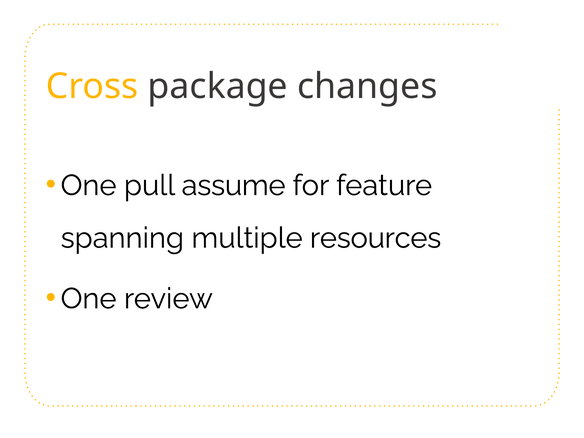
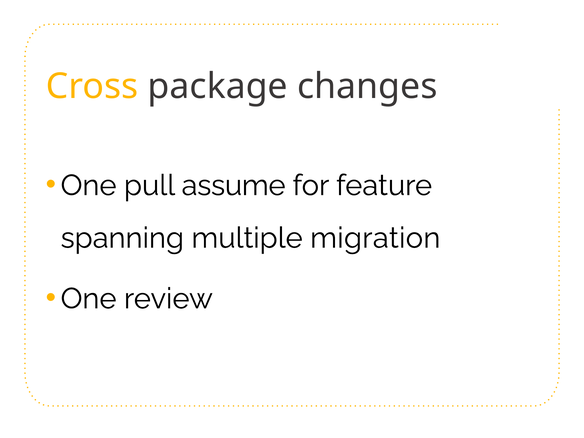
resources: resources -> migration (375, 238)
